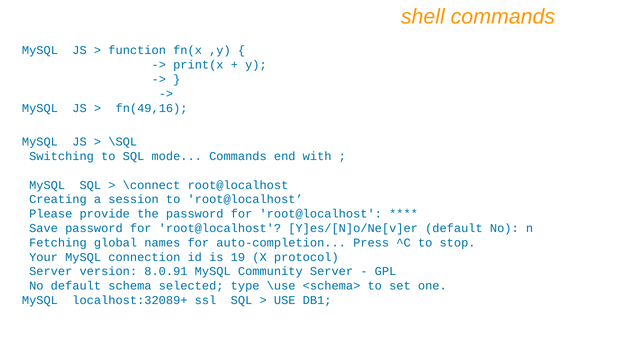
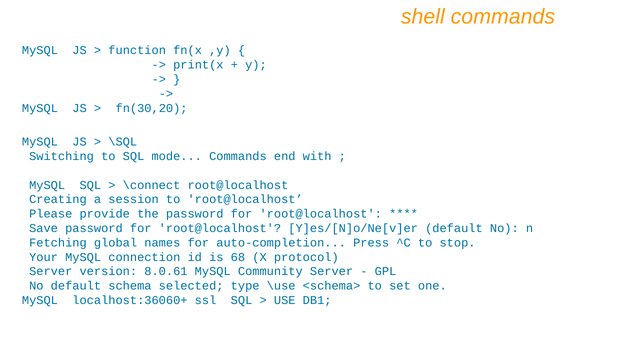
fn(49,16: fn(49,16 -> fn(30,20 (152, 108)
19: 19 -> 68 (238, 257)
8.0.91: 8.0.91 -> 8.0.61 (166, 272)
localhost:32089+: localhost:32089+ -> localhost:36060+ (130, 300)
